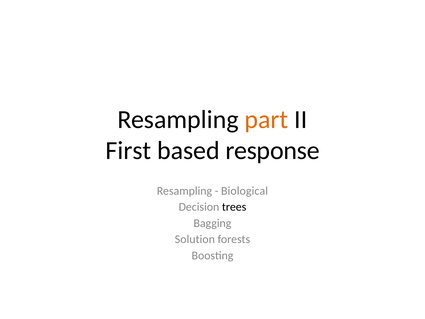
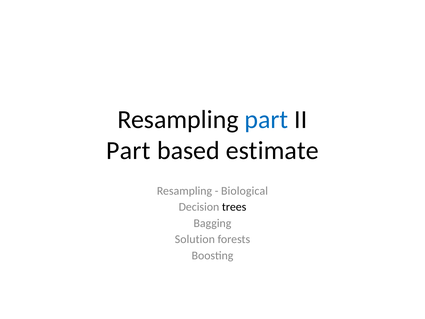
part colour: orange -> blue (266, 119)
First: First -> Part (128, 151)
response: response -> estimate (272, 151)
